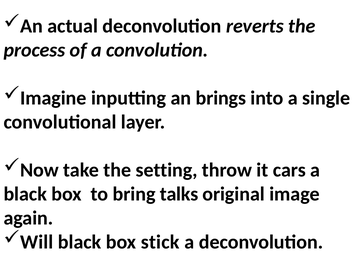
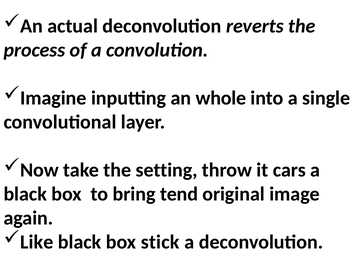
brings: brings -> whole (221, 98)
talks: talks -> tend (179, 194)
Will: Will -> Like (37, 242)
